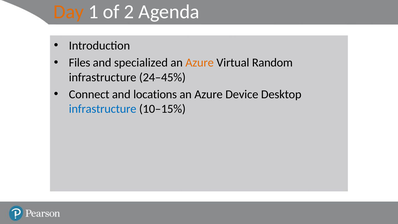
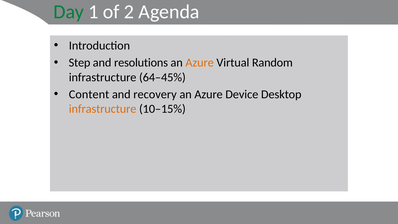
Day colour: orange -> green (69, 12)
Files: Files -> Step (80, 63)
specialized: specialized -> resolutions (141, 63)
24–45%: 24–45% -> 64–45% (162, 77)
Connect: Connect -> Content (89, 94)
locations: locations -> recovery (155, 94)
infrastructure colour: blue -> orange (103, 109)
